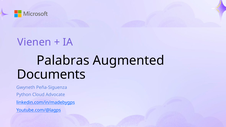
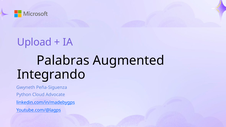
Vienen: Vienen -> Upload (34, 42)
Documents: Documents -> Integrando (51, 75)
